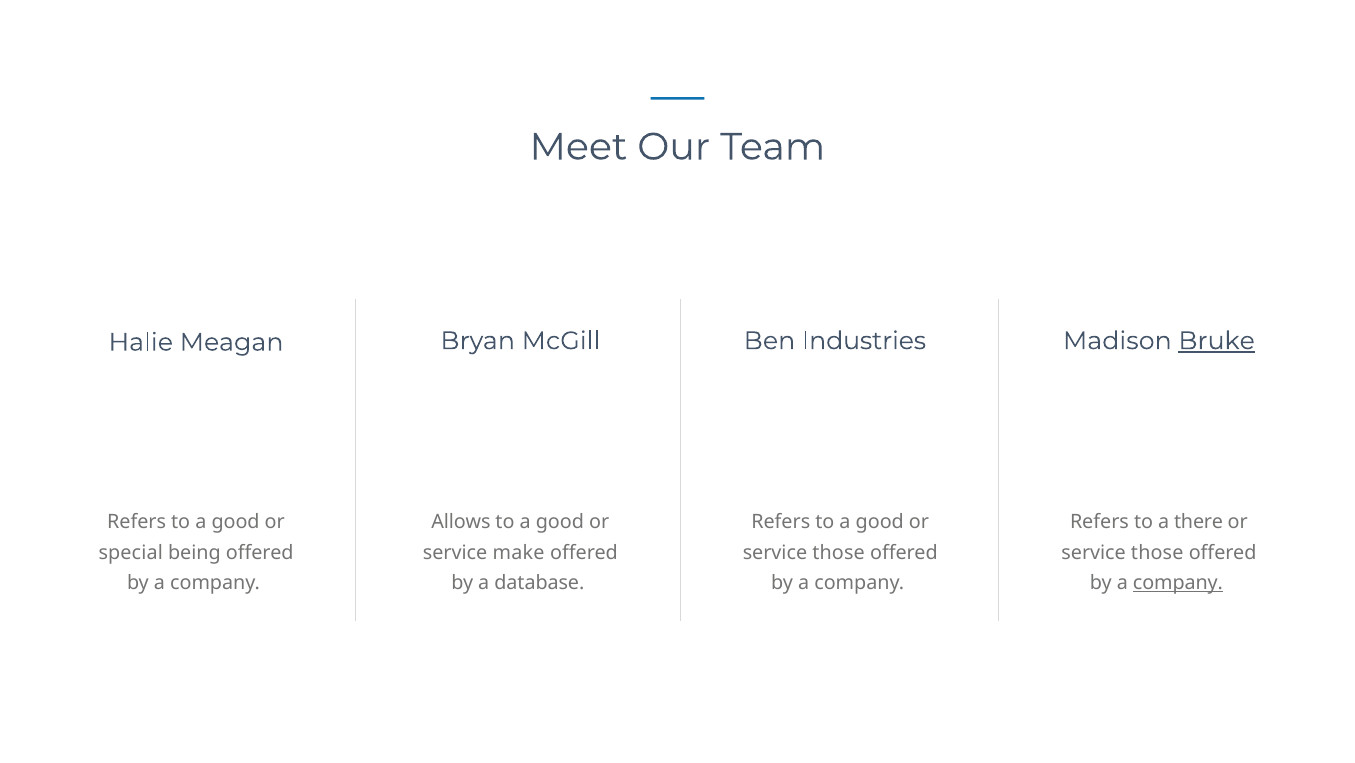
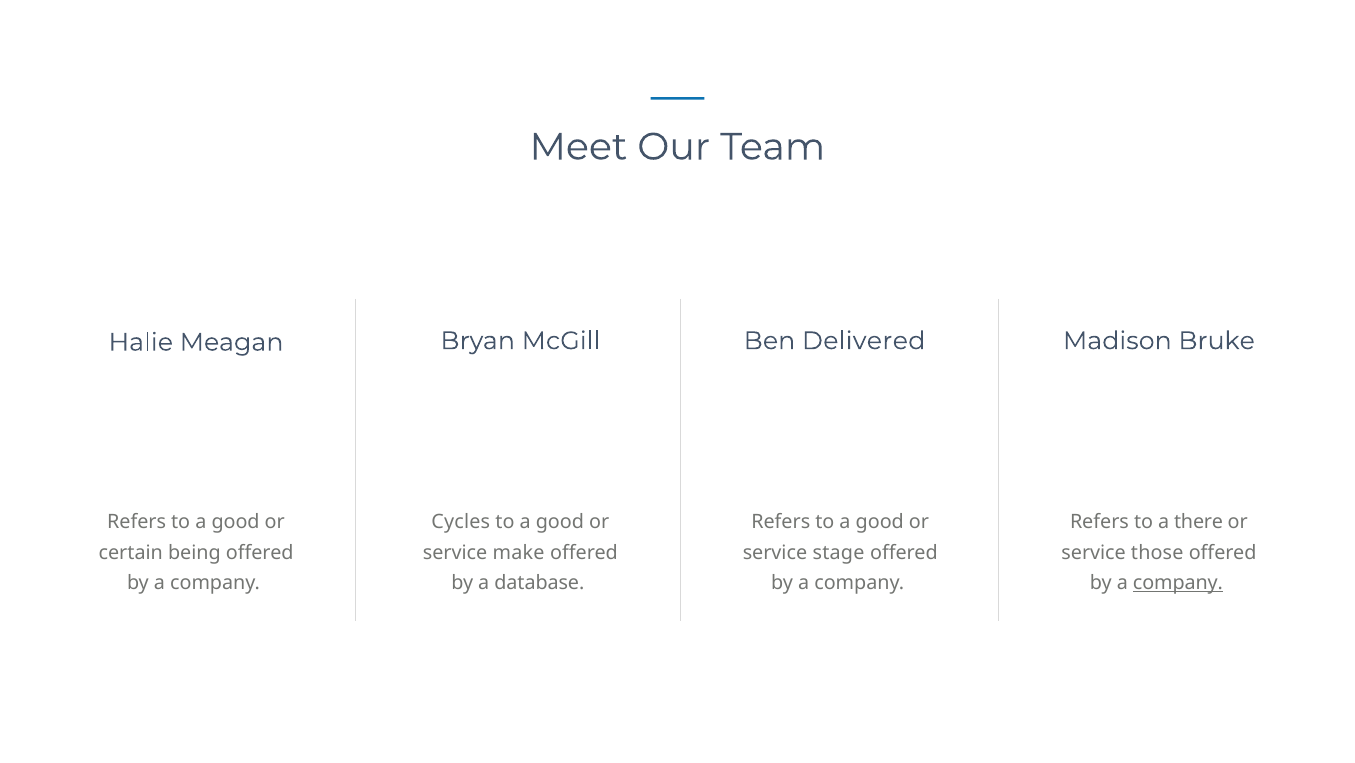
Industries: Industries -> Delivered (864, 341)
Bruke underline: present -> none (1217, 341)
Allows: Allows -> Cycles (461, 522)
special: special -> certain (131, 552)
those: those -> stage (839, 552)
